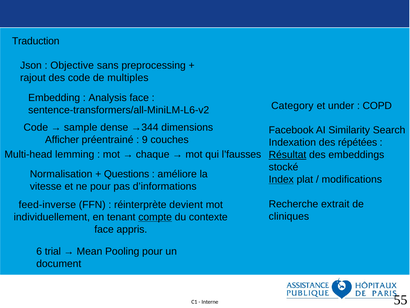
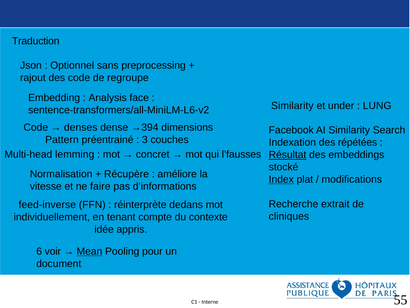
Objective: Objective -> Optionnel (72, 65)
multiples: multiples -> regroupe (128, 78)
Category: Category -> Similarity (292, 106)
COPD: COPD -> LUNG (377, 106)
sample: sample -> denses (81, 127)
→344: →344 -> →394 (145, 127)
Afficher: Afficher -> Pattern (62, 139)
9: 9 -> 3 (145, 139)
chaque: chaque -> concret (153, 154)
Questions: Questions -> Récupère (127, 174)
ne pour: pour -> faire (100, 186)
devient: devient -> dedans (186, 204)
compte underline: present -> none (155, 217)
face: face -> idée (104, 229)
trial: trial -> voir (53, 251)
Mean underline: none -> present (89, 251)
